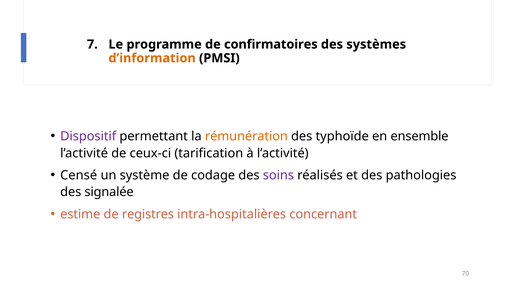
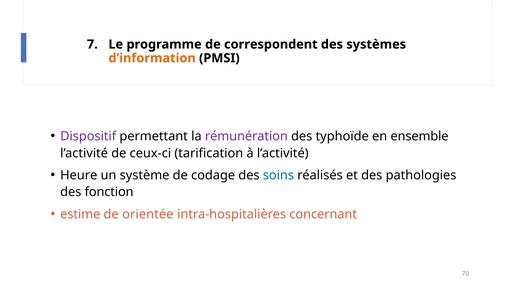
confirmatoires: confirmatoires -> correspondent (271, 44)
rémunération colour: orange -> purple (246, 137)
Censé: Censé -> Heure (79, 176)
soins colour: purple -> blue (278, 176)
signalée: signalée -> fonction (109, 192)
registres: registres -> orientée (148, 215)
